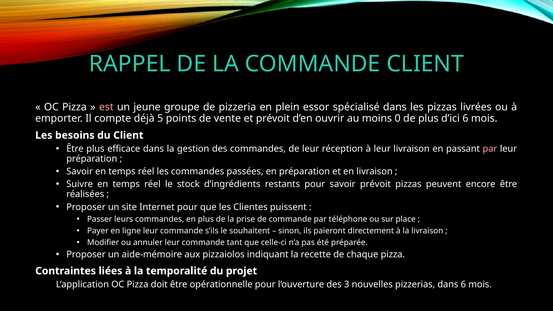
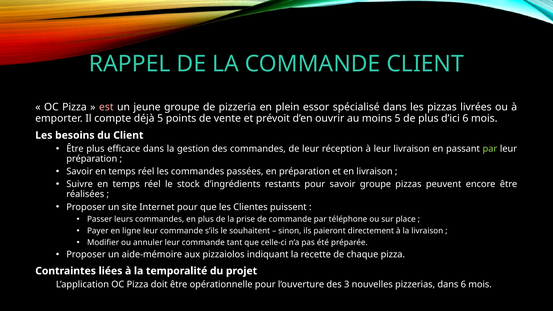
moins 0: 0 -> 5 (398, 118)
par colour: pink -> light green (490, 149)
savoir prévoit: prévoit -> groupe (376, 184)
